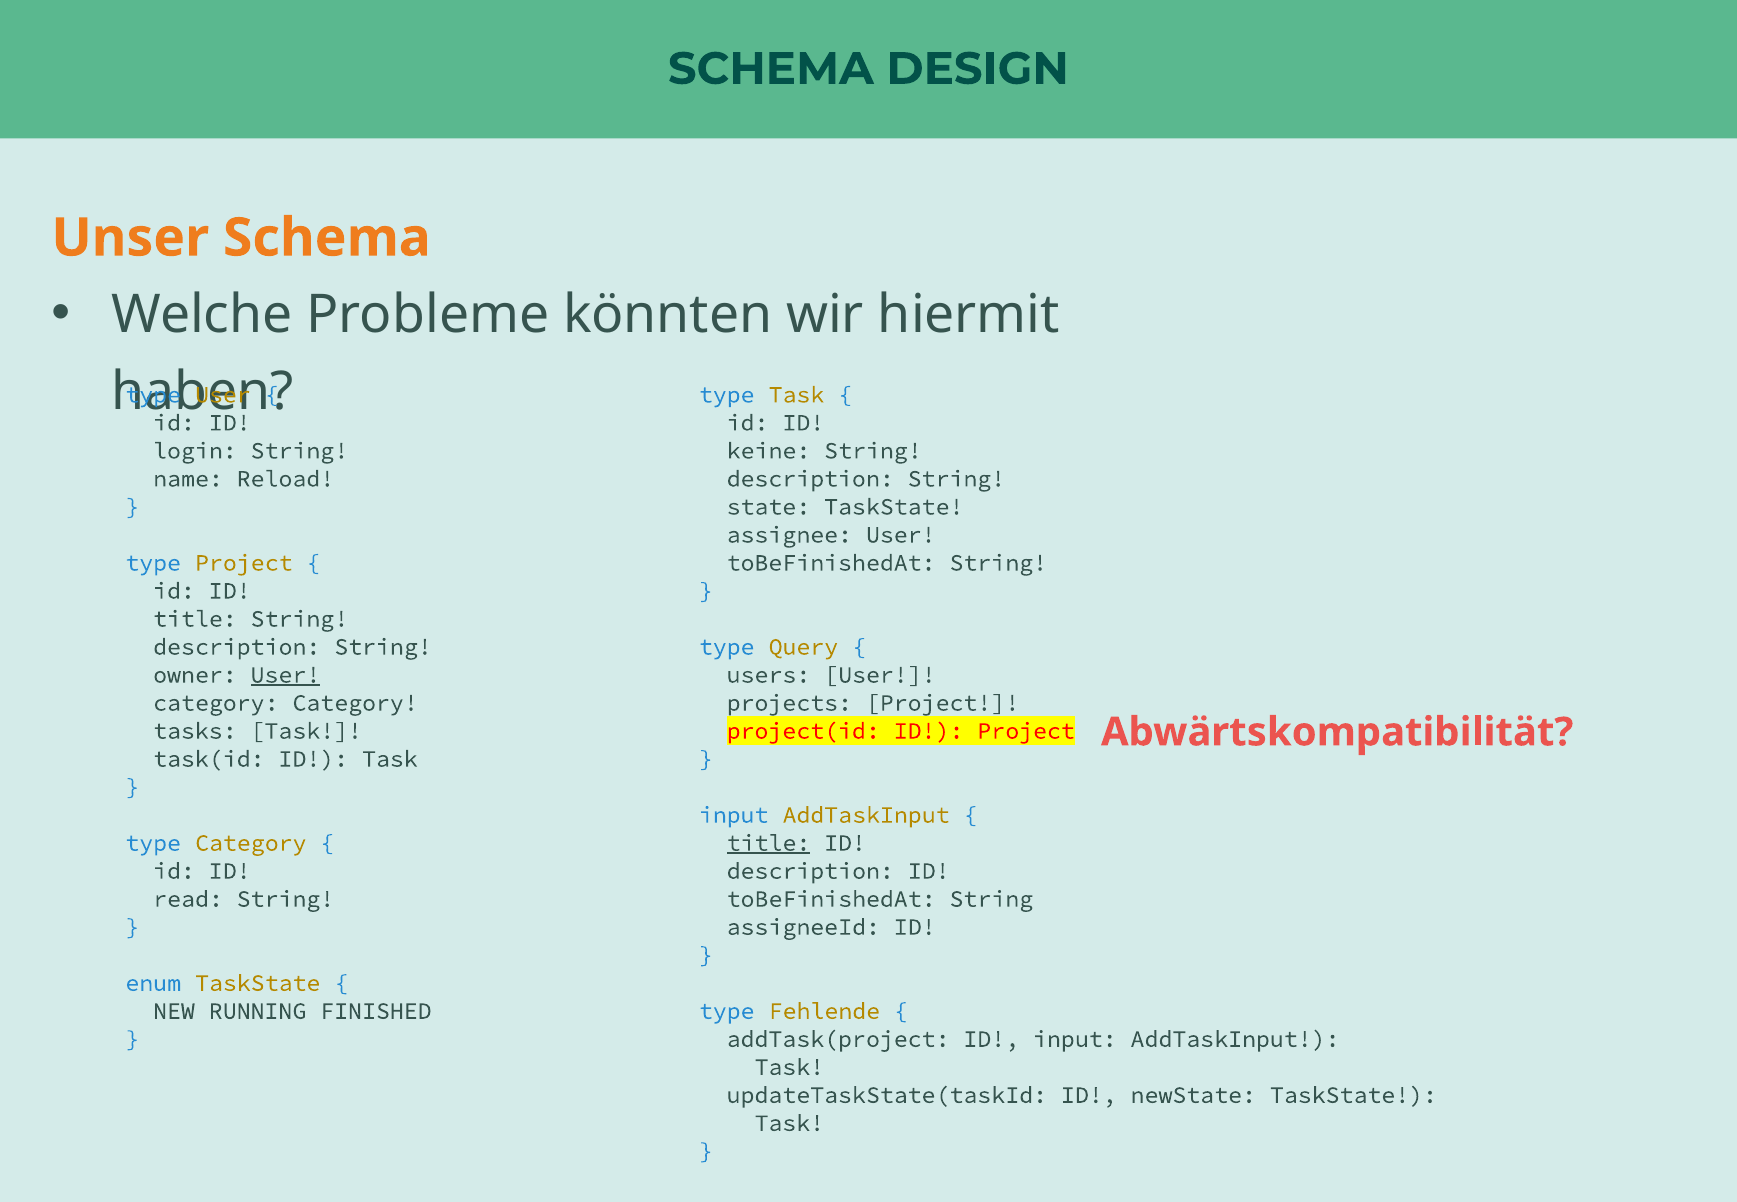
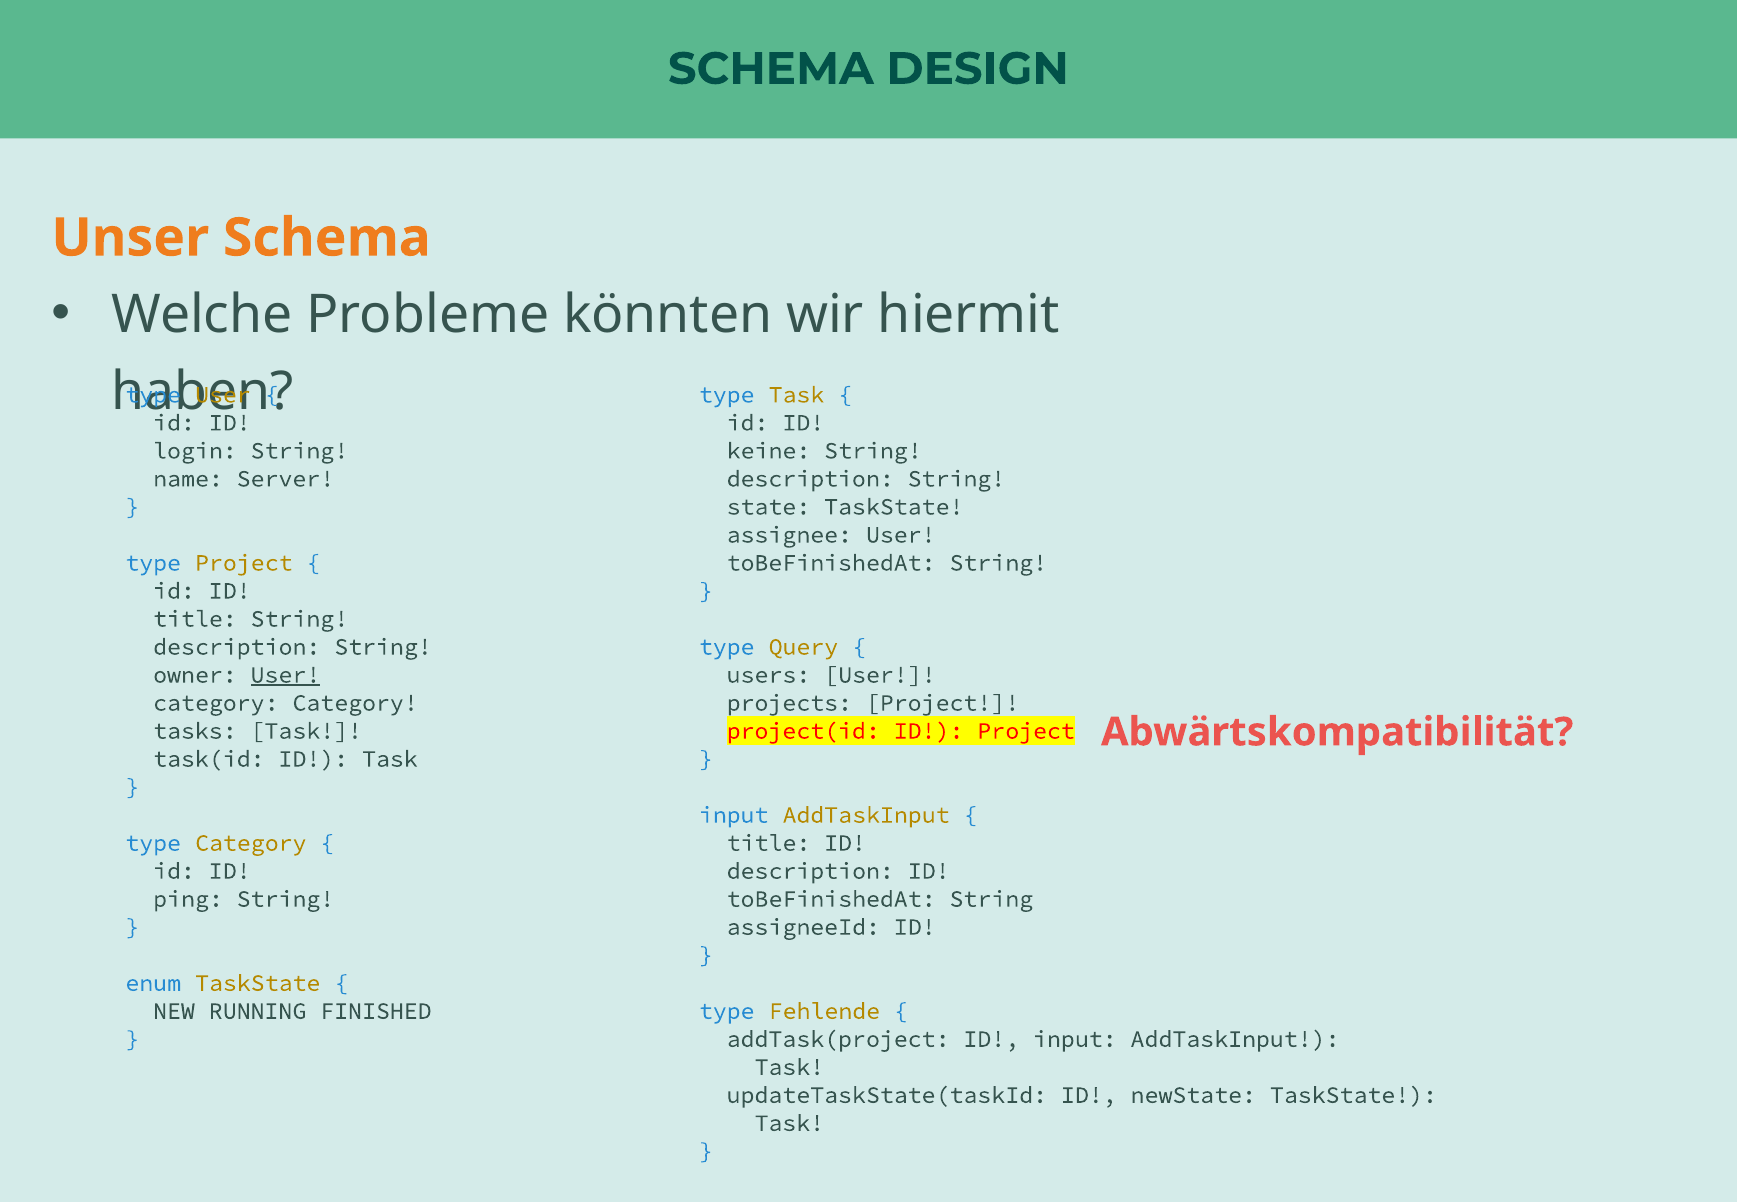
Reload: Reload -> Server (285, 479)
title underline: present -> none (769, 843)
read: read -> ping (188, 899)
